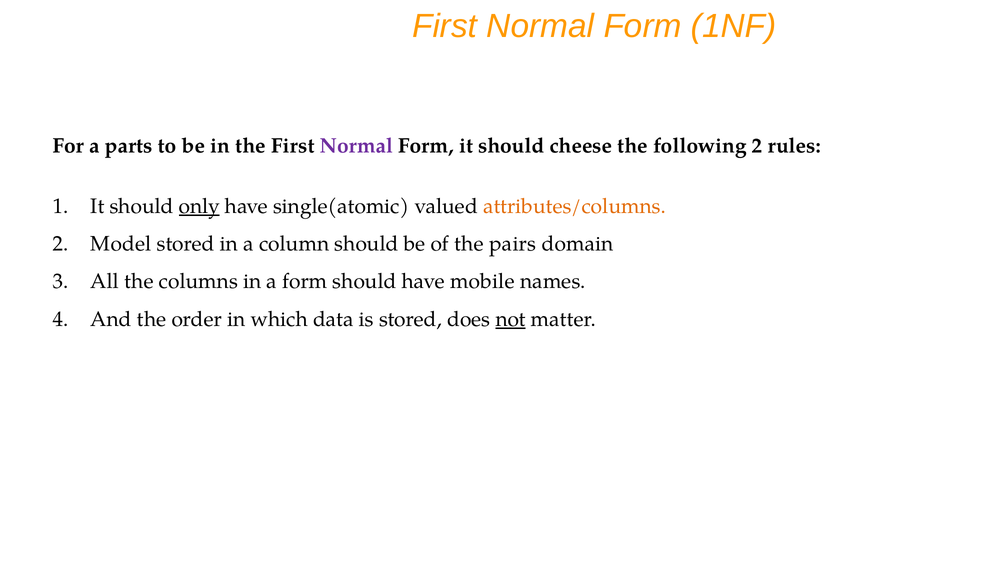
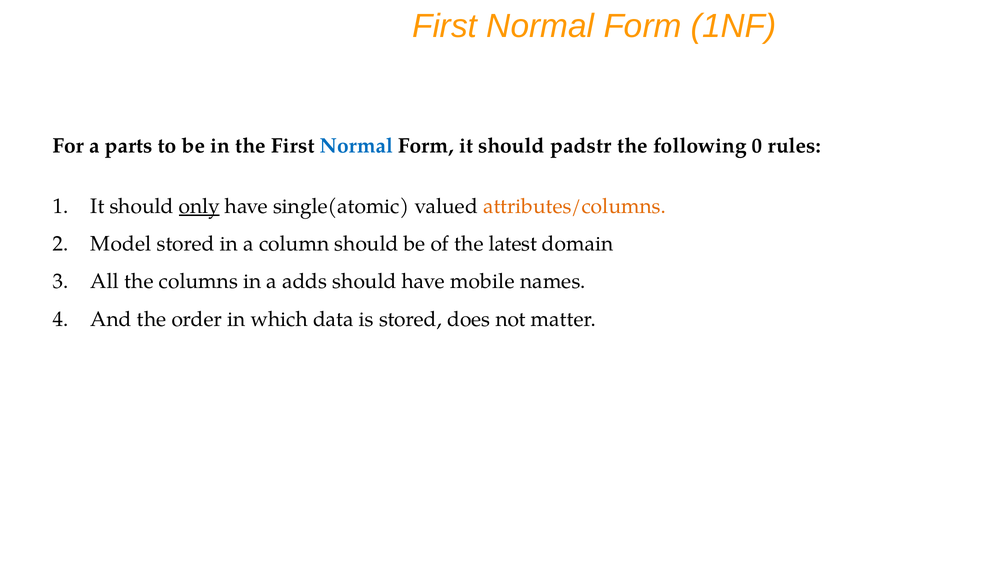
Normal colour: purple -> blue (356, 146)
cheese: cheese -> padstr (581, 146)
following 2: 2 -> 0 (757, 146)
pairs: pairs -> latest (513, 244)
a form: form -> adds (305, 281)
not underline: present -> none (511, 319)
